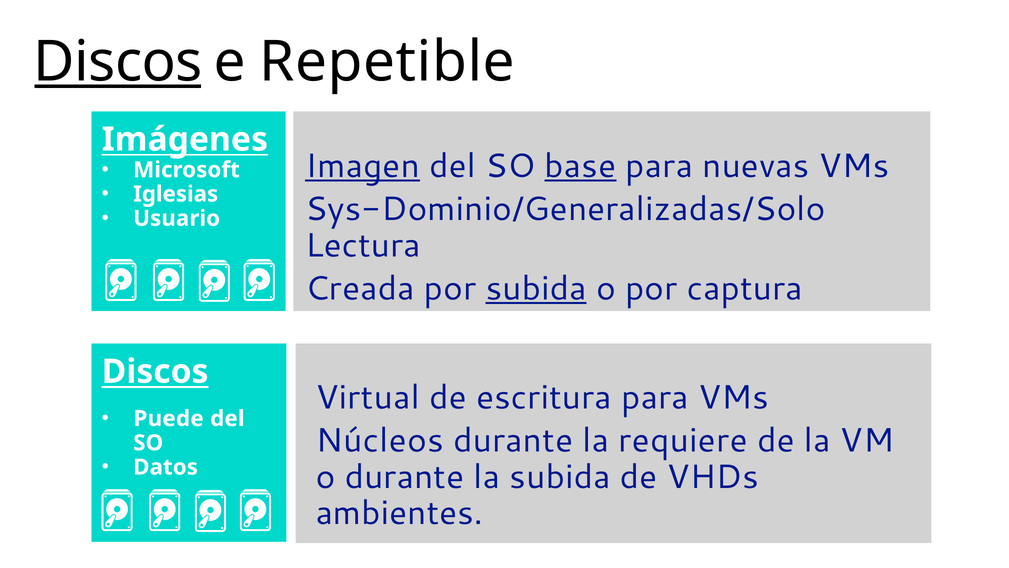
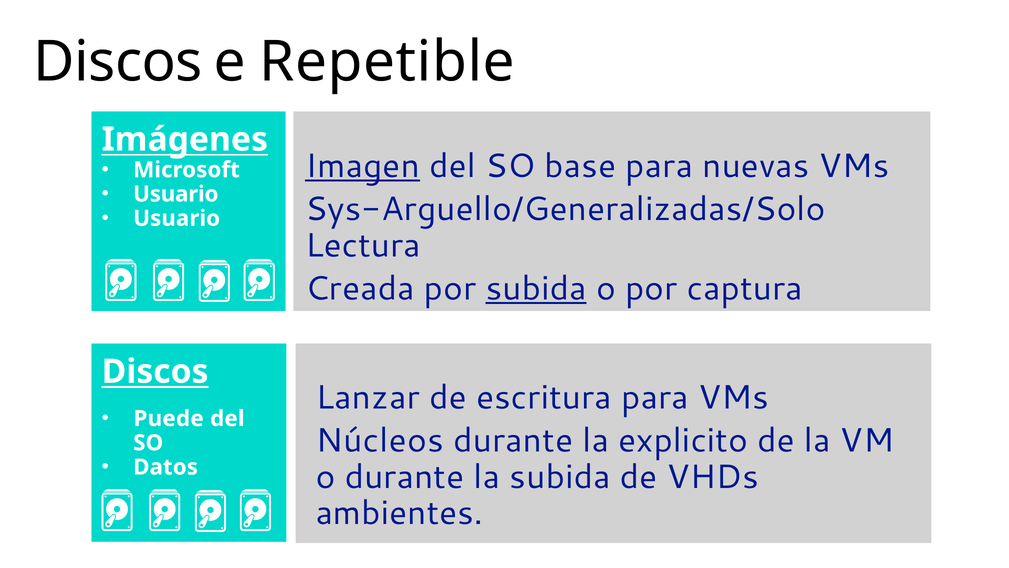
Discos underline: present -> none (118, 62)
base underline: present -> none (580, 166)
Iglesias: Iglesias -> Usuario (176, 194)
Sys-Dominio/Generalizadas/Solo: Sys-Dominio/Generalizadas/Solo -> Sys-Arguello/Generalizadas/Solo (565, 209)
Virtual: Virtual -> Lanzar (368, 397)
requiere: requiere -> explicito (683, 440)
